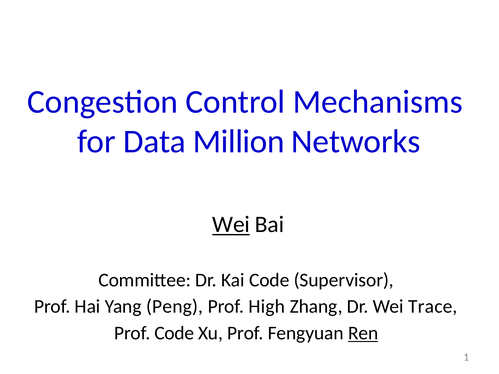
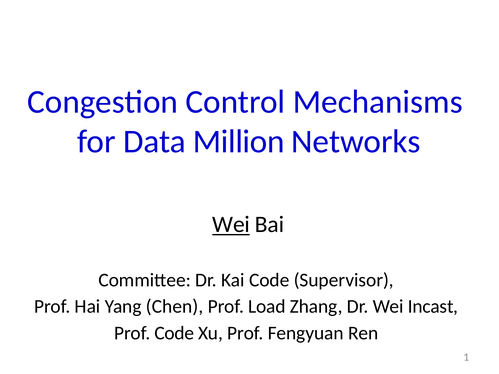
Peng: Peng -> Chen (175, 307)
High: High -> Load (267, 307)
Trace: Trace -> Incast (433, 307)
Ren underline: present -> none (363, 333)
